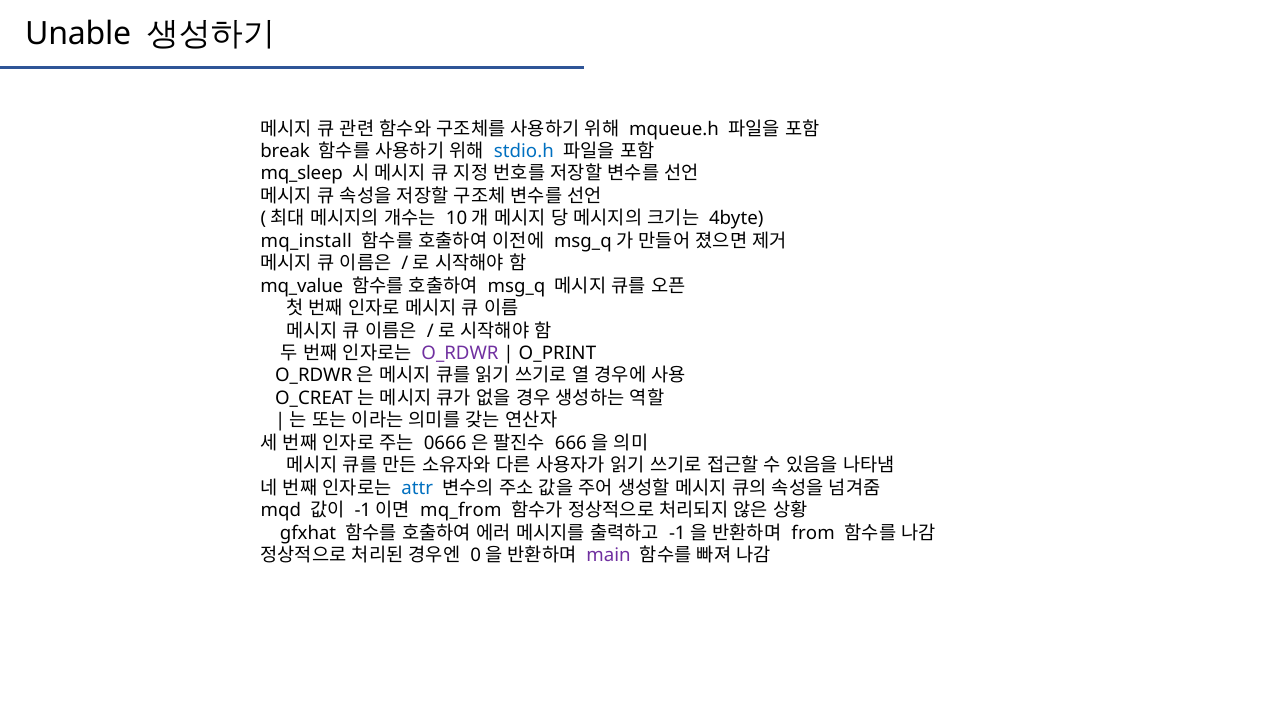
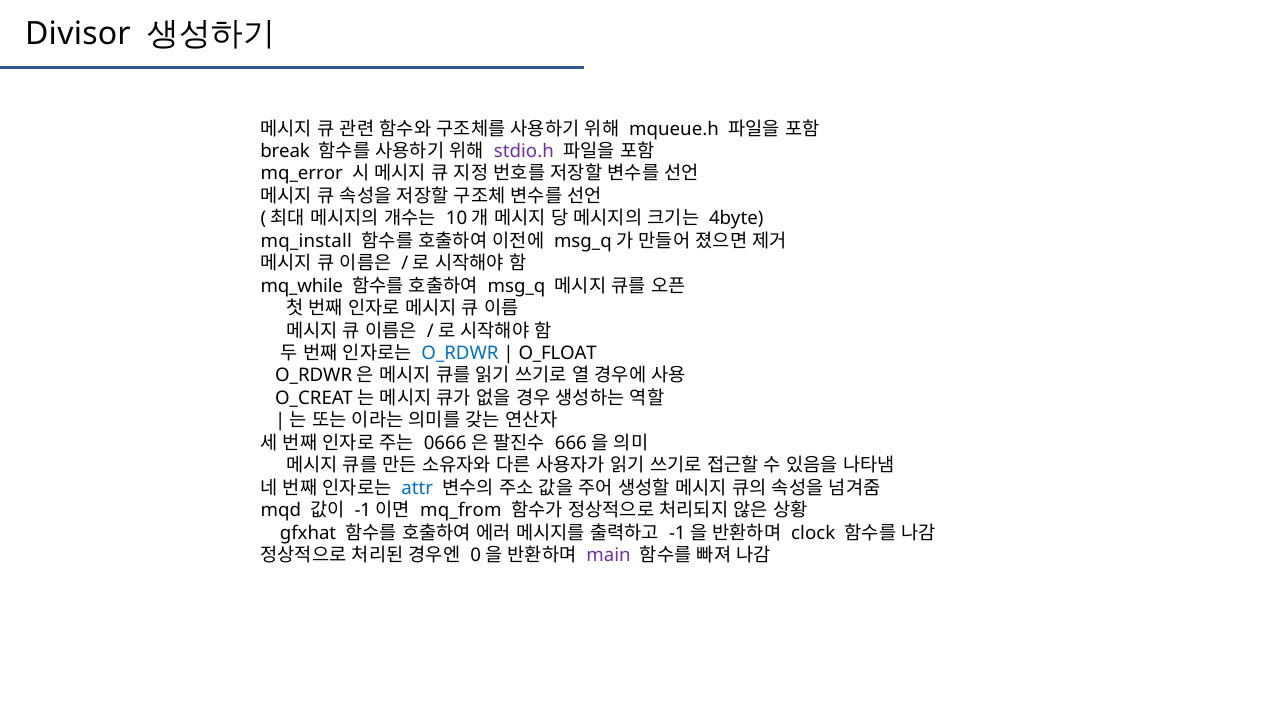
Unable: Unable -> Divisor (78, 34)
stdio.h colour: blue -> purple (524, 151)
mq_sleep: mq_sleep -> mq_error (302, 174)
mq_value: mq_value -> mq_while (302, 286)
O_RDWR colour: purple -> blue (460, 353)
O_PRINT: O_PRINT -> O_FLOAT (558, 353)
from: from -> clock (813, 533)
